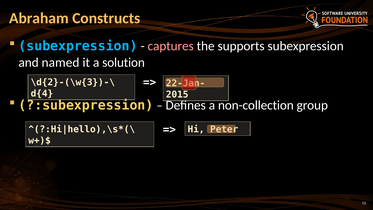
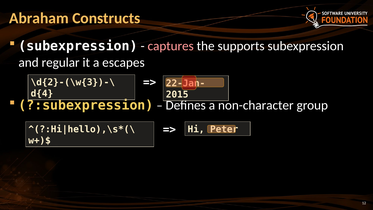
subexpression colour: light blue -> white (78, 46)
named: named -> regular (61, 63)
solution: solution -> escapes (123, 63)
non-collection: non-collection -> non-character (256, 105)
